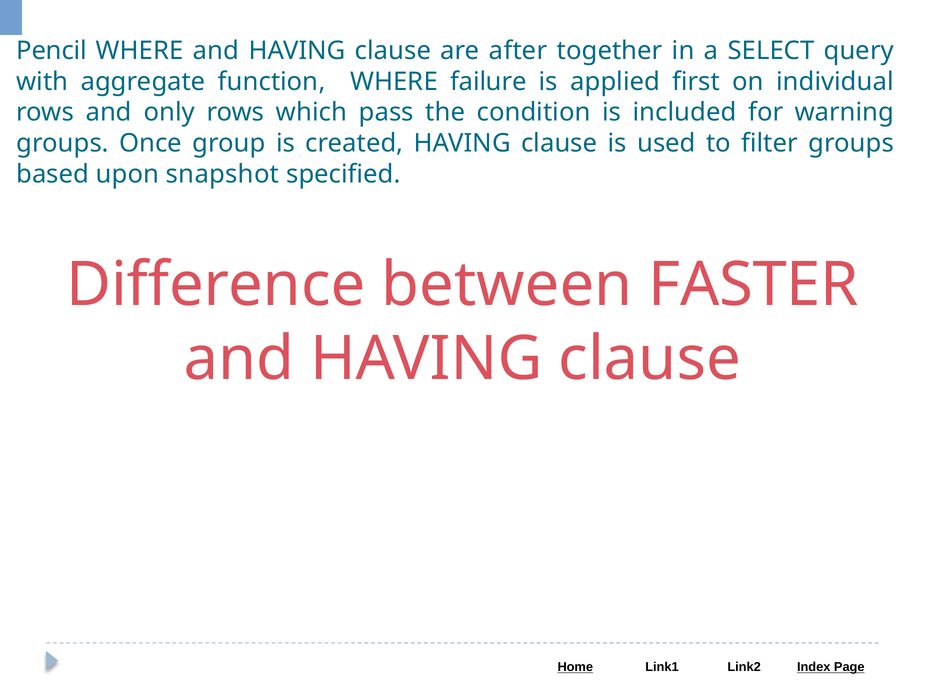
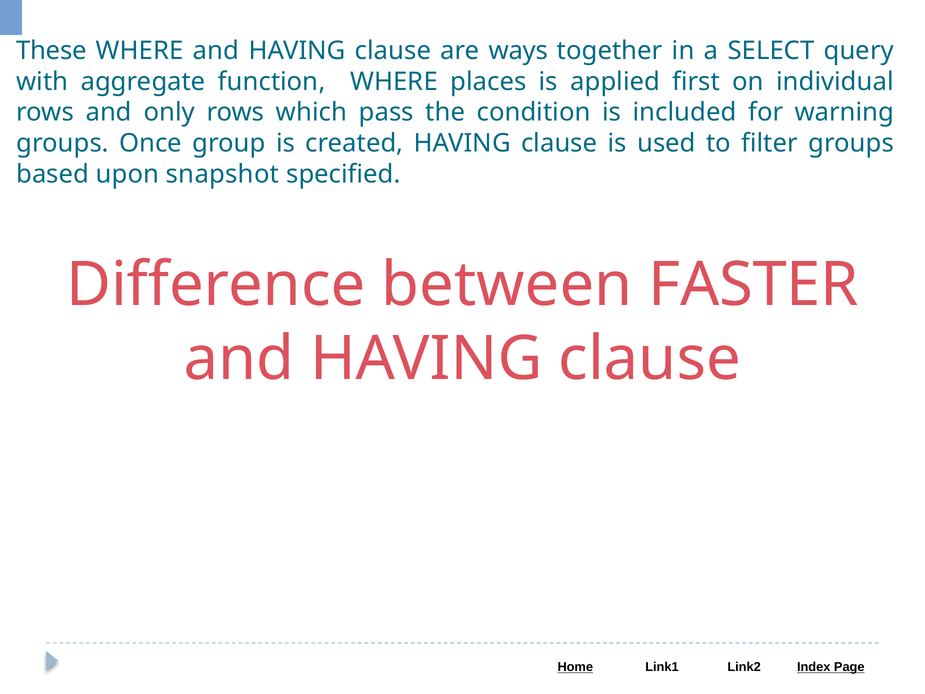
Pencil: Pencil -> These (52, 51)
after: after -> ways (518, 51)
failure: failure -> places (488, 82)
